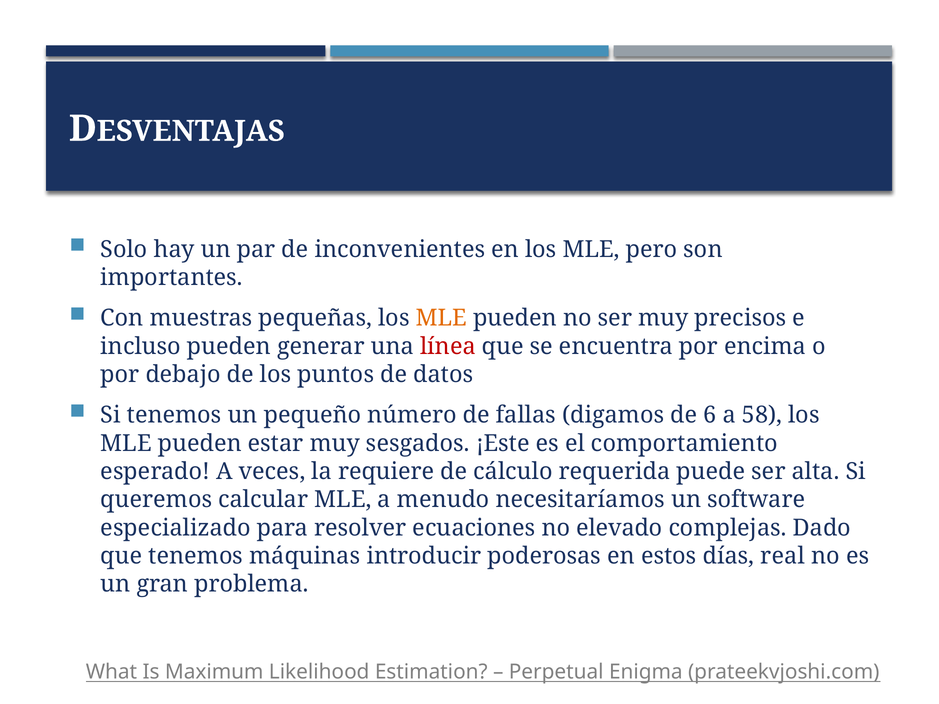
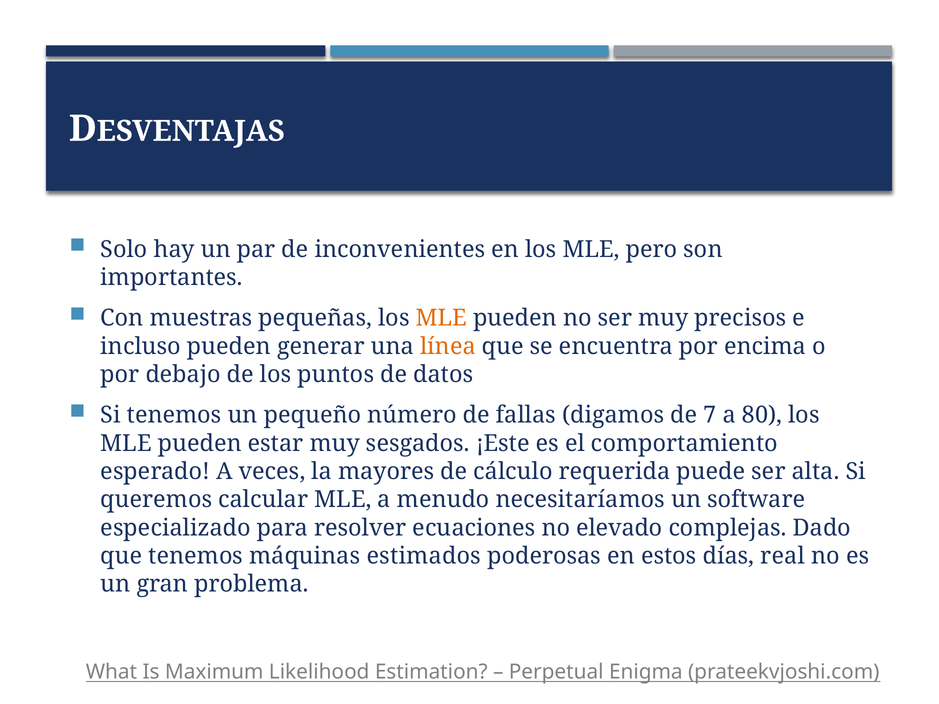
línea colour: red -> orange (448, 346)
6: 6 -> 7 (710, 415)
58: 58 -> 80 (762, 415)
requiere: requiere -> mayores (386, 472)
introducir: introducir -> estimados (424, 556)
